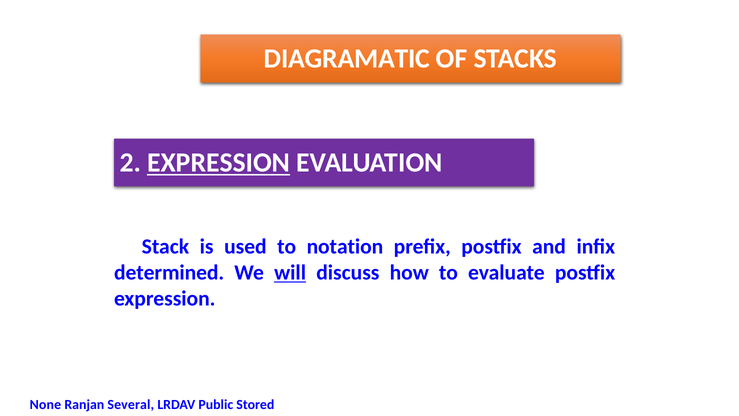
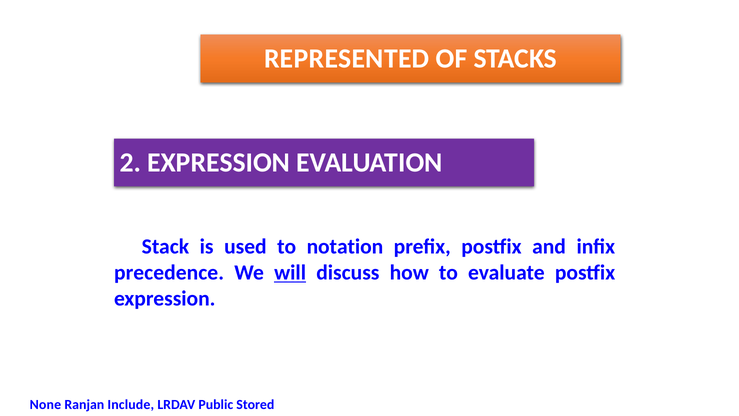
DIAGRAMATIC: DIAGRAMATIC -> REPRESENTED (347, 59)
EXPRESSION underline: present -> none (219, 163)
determined: determined -> precedence (169, 273)
Several: Several -> Include (131, 404)
